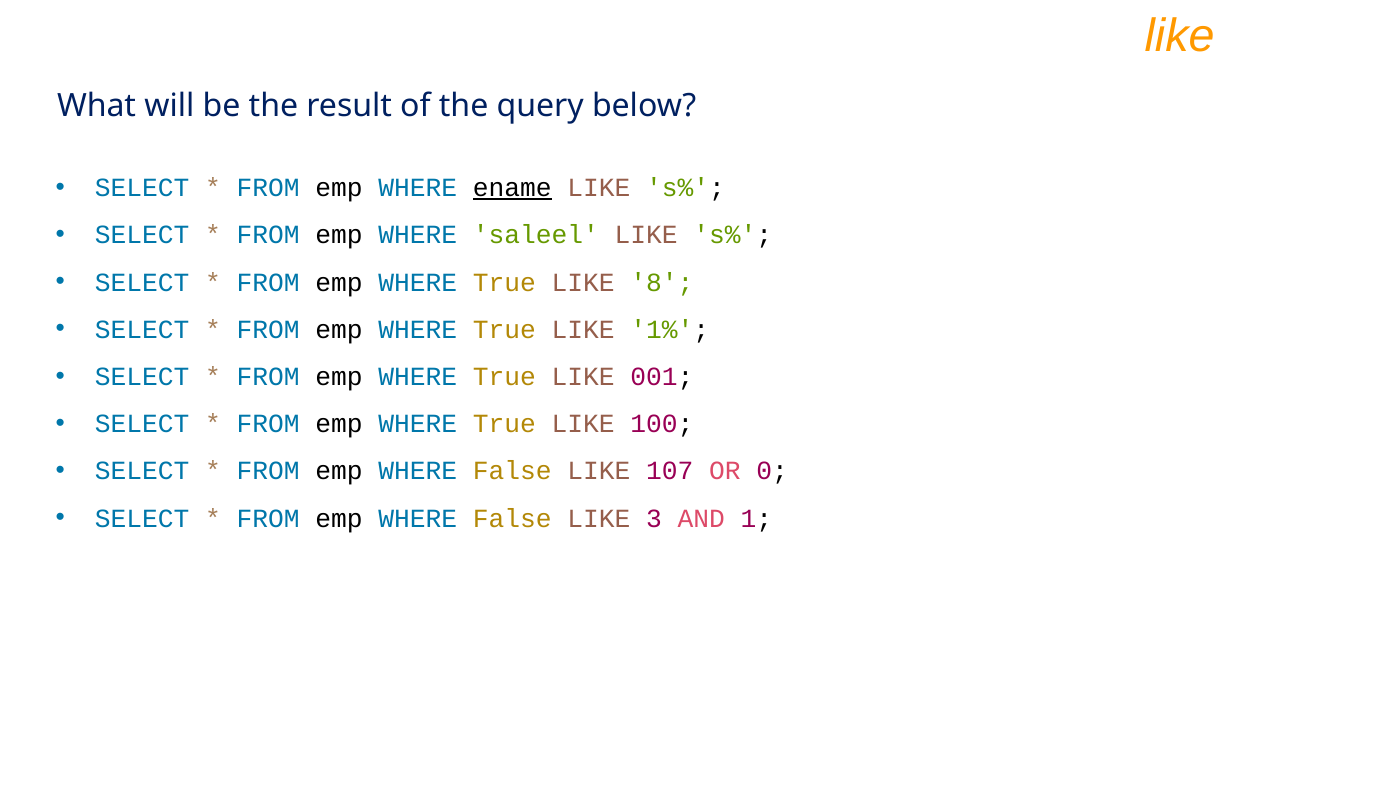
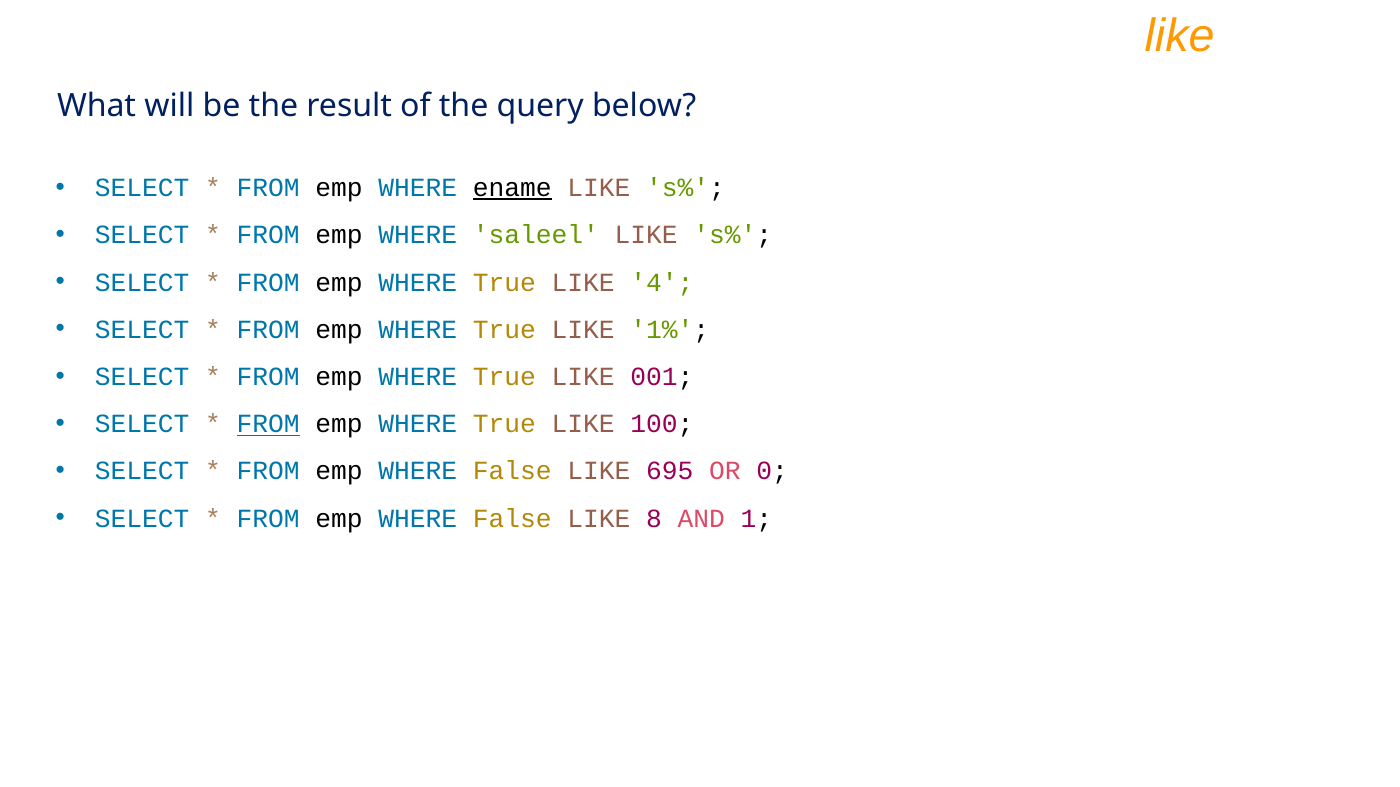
8: 8 -> 4 (662, 283)
FROM underline: none -> present (268, 424)
107: 107 -> 695 (670, 472)
3: 3 -> 8 (654, 519)
